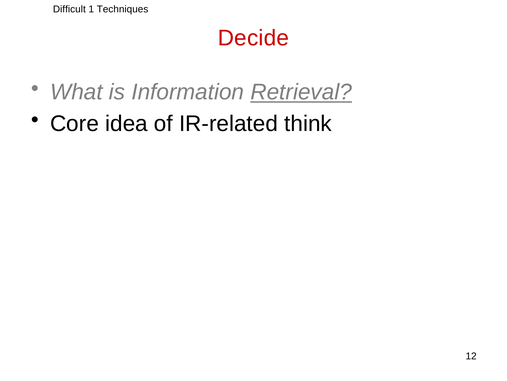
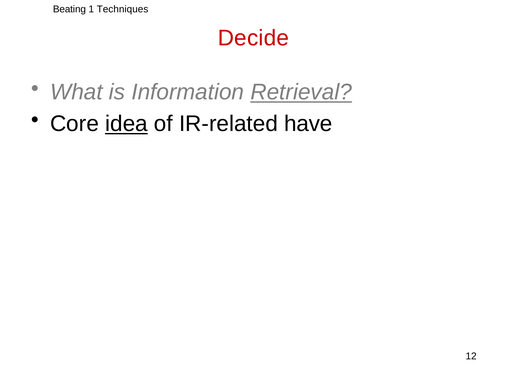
Difficult: Difficult -> Beating (69, 9)
idea underline: none -> present (126, 124)
think: think -> have (308, 124)
